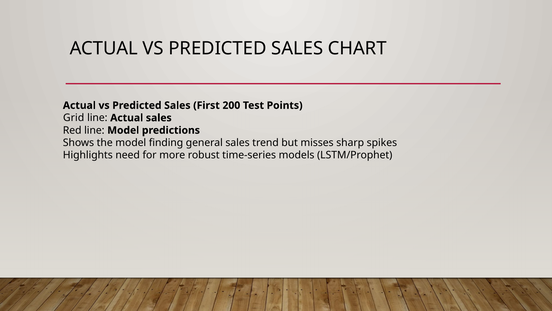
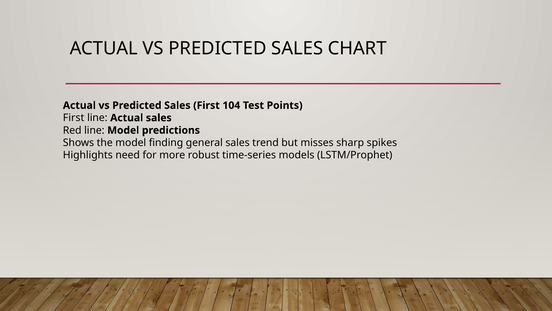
200: 200 -> 104 (231, 105)
Grid: Grid -> First (74, 118)
